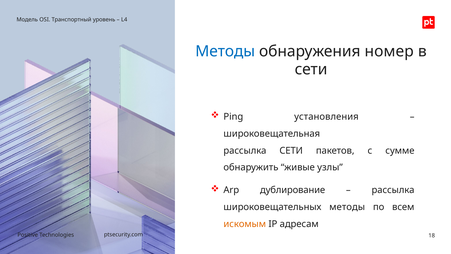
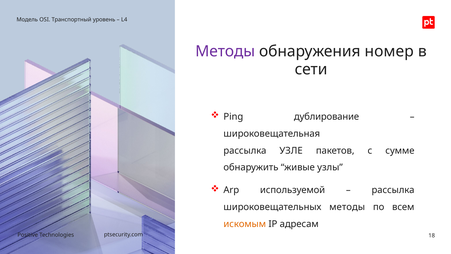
Методы colour: blue -> purple (225, 51)
установления: установления -> дублирование (327, 117)
рассылка СЕТИ: СЕТИ -> УЗЛЕ (291, 150)
дублирование: дублирование -> используемой (293, 190)
